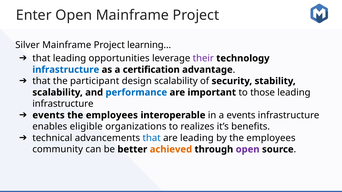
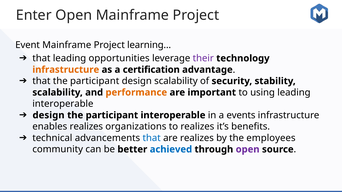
Silver: Silver -> Event (28, 45)
infrastructure colour: blue -> orange (66, 70)
performance colour: blue -> orange (136, 93)
those: those -> using (263, 93)
infrastructure: infrastructure -> interoperable (63, 104)
events: events -> design (49, 115)
employees: employees -> participant (112, 115)
enables eligible: eligible -> realizes (86, 127)
are leading: leading -> realizes (197, 138)
achieved colour: orange -> blue (171, 150)
